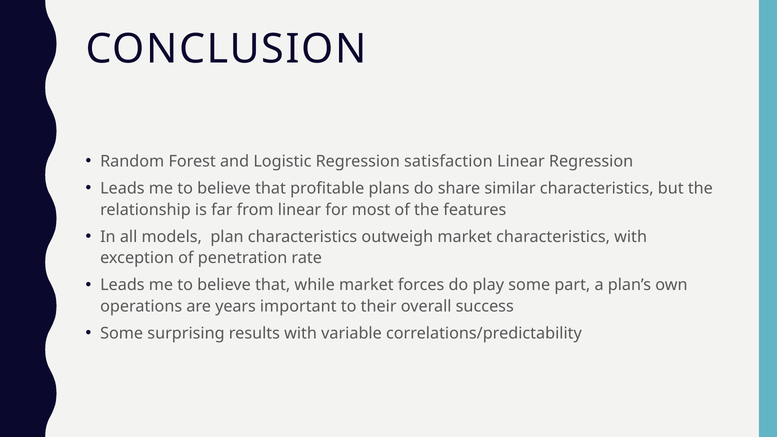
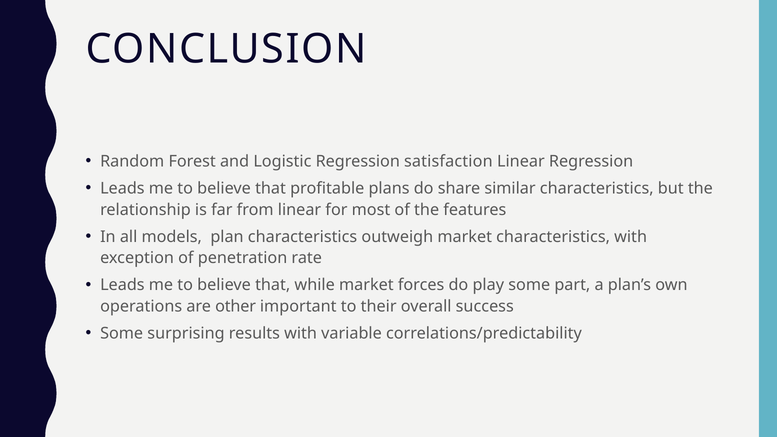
years: years -> other (236, 307)
